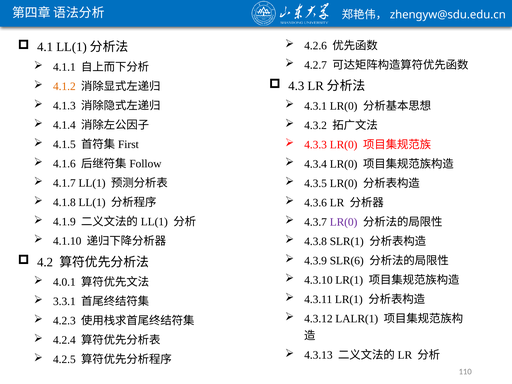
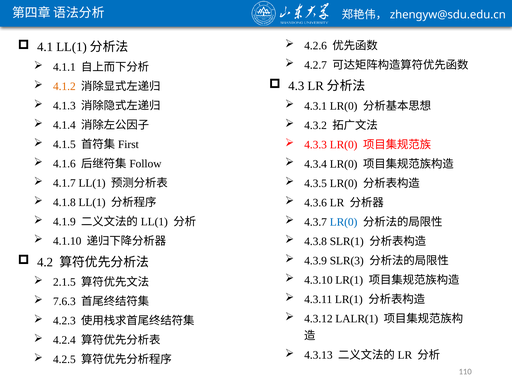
LR(0 colour: purple -> blue (344, 222)
SLR(6: SLR(6 -> SLR(3 (347, 261)
4.0.1: 4.0.1 -> 2.1.5 (64, 282)
3.3.1: 3.3.1 -> 7.6.3 (64, 302)
